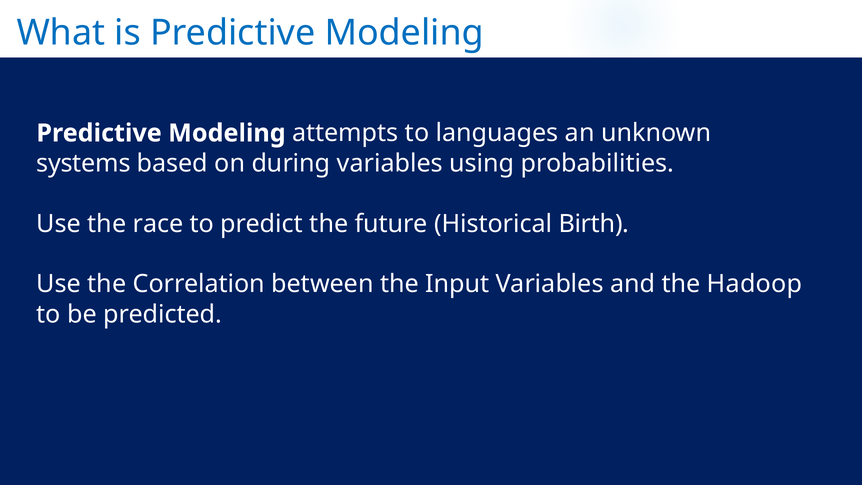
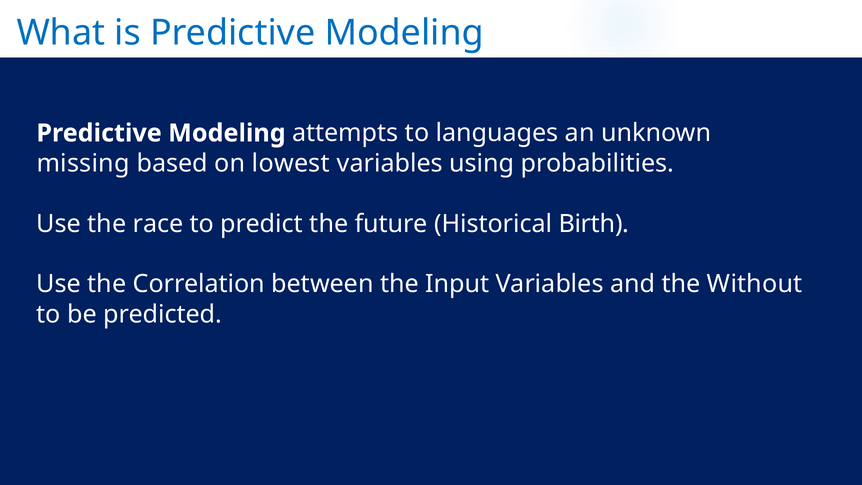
systems: systems -> missing (83, 163)
during: during -> lowest (291, 163)
Hadoop: Hadoop -> Without (755, 284)
